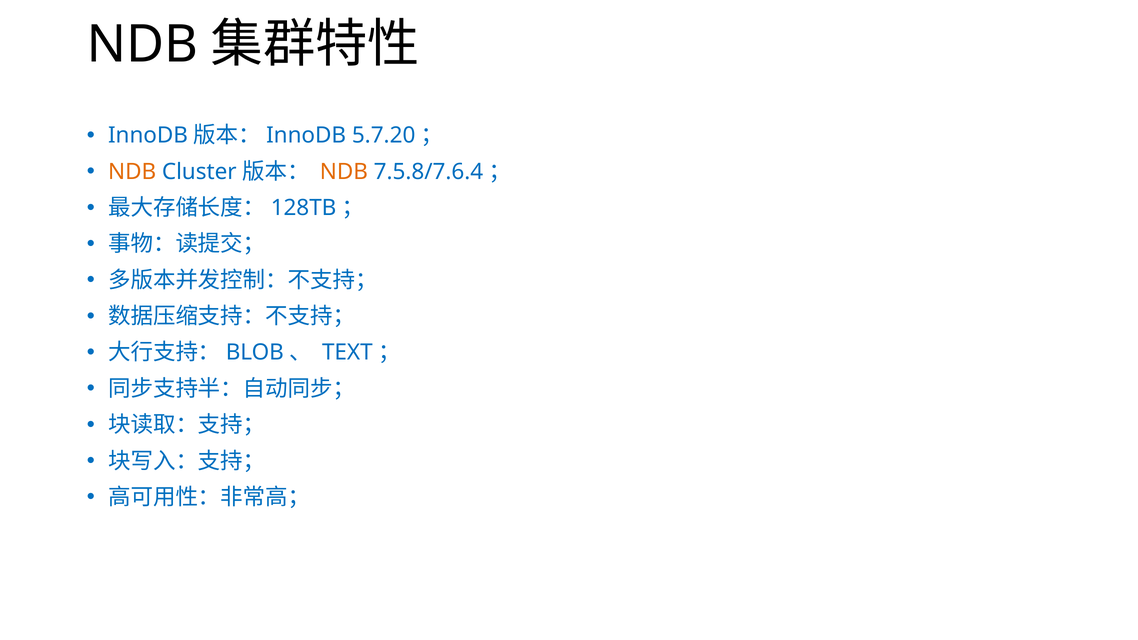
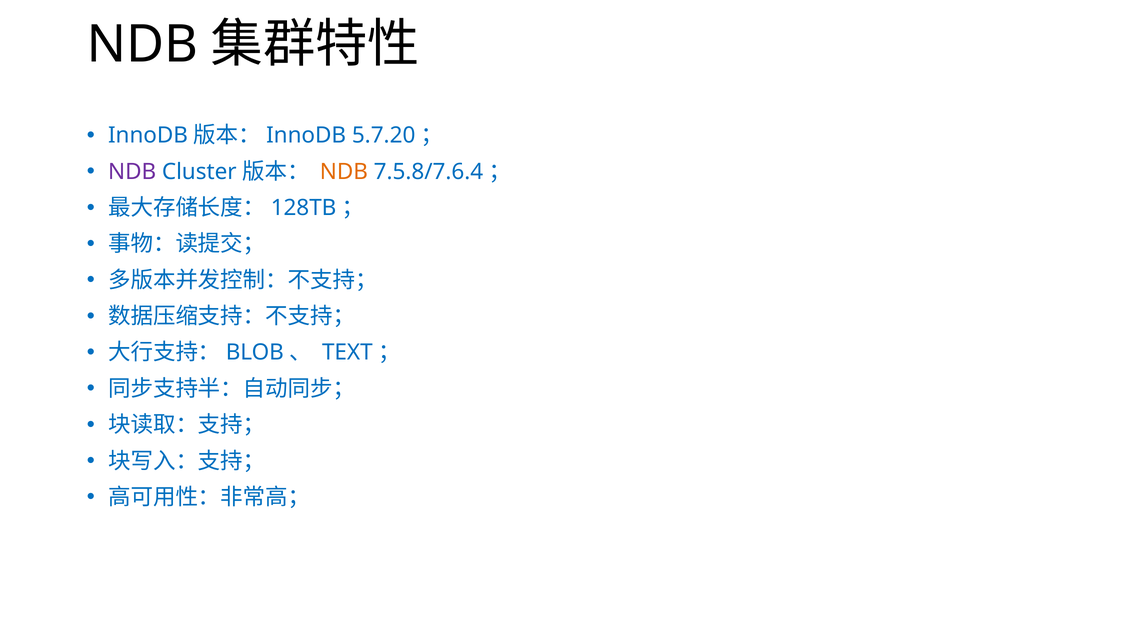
NDB colour: orange -> purple (132, 172)
